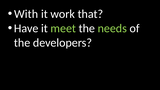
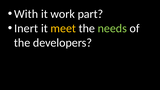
that: that -> part (90, 14)
Have: Have -> Inert (26, 28)
meet colour: light green -> yellow (63, 28)
